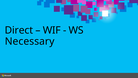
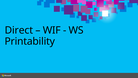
Necessary: Necessary -> Printability (30, 41)
